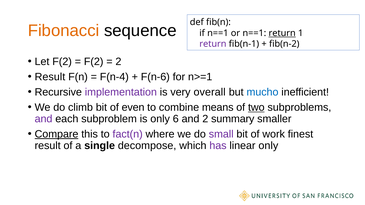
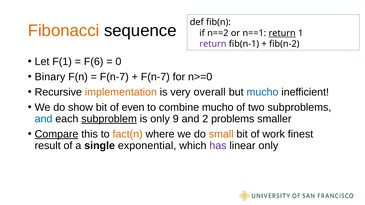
if n==1: n==1 -> n==2 (218, 33)
Let F(2: F(2 -> F(1 (62, 62)
F(2: F(2 -> F(6 (94, 62)
2: 2 -> 0 (118, 62)
Result: Result -> Binary (50, 77)
F(n-4: F(n-4 -> F(n-7 (114, 77)
F(n-6: F(n-6 -> F(n-7 (155, 77)
n>=1: n>=1 -> n>=0 (200, 77)
implementation colour: purple -> orange (121, 92)
climb: climb -> show (80, 108)
combine means: means -> mucho (218, 108)
two underline: present -> none (256, 108)
and colour: purple -> blue (44, 119)
subproblem underline: none -> present (109, 119)
6: 6 -> 9 (176, 119)
summary: summary -> problems (233, 119)
fact(n colour: purple -> orange (128, 134)
small colour: purple -> orange (221, 134)
decompose: decompose -> exponential (147, 146)
